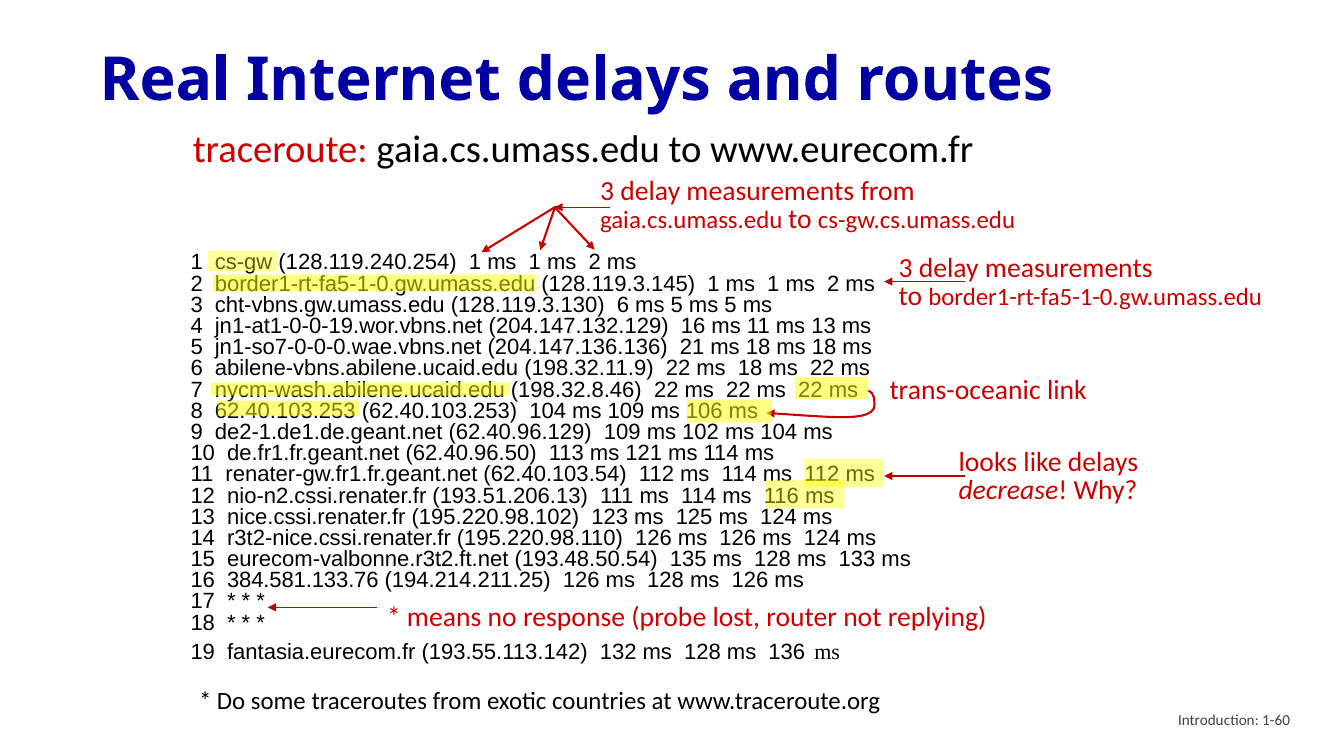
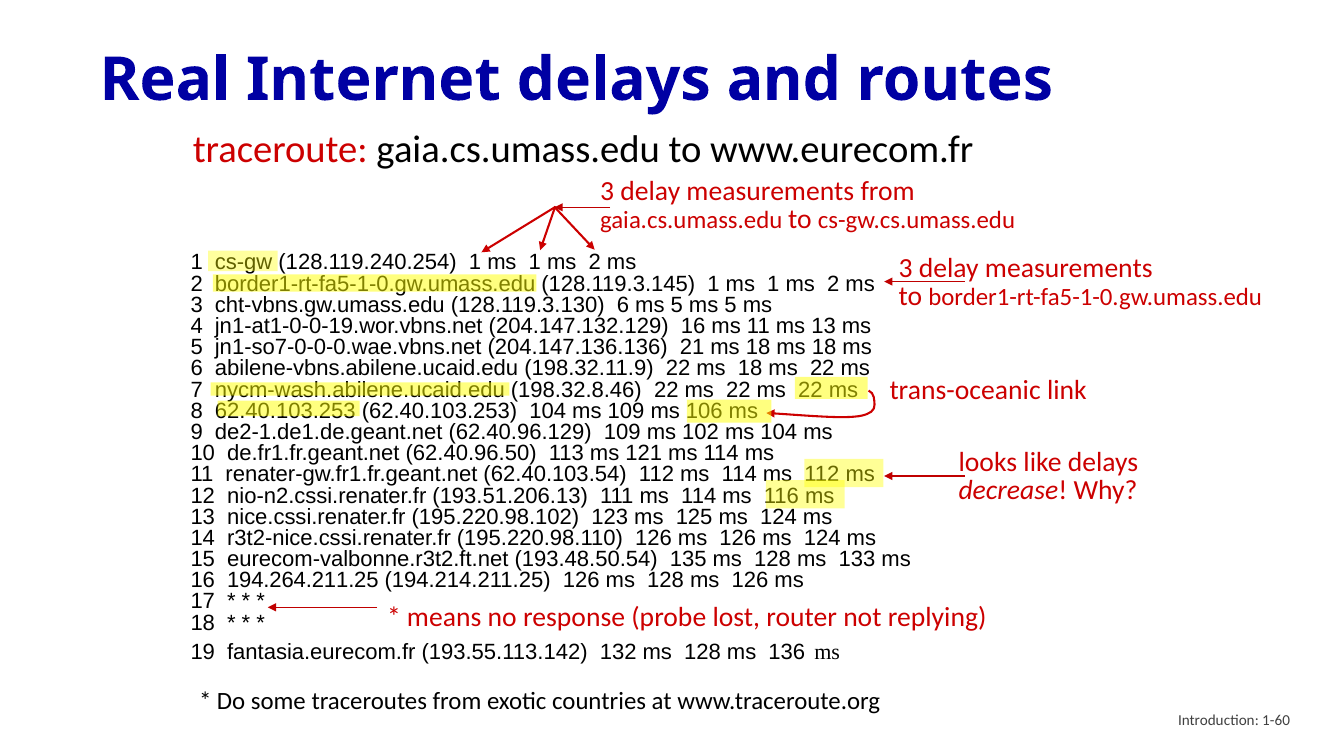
384.581.133.76: 384.581.133.76 -> 194.264.211.25 (303, 581)
